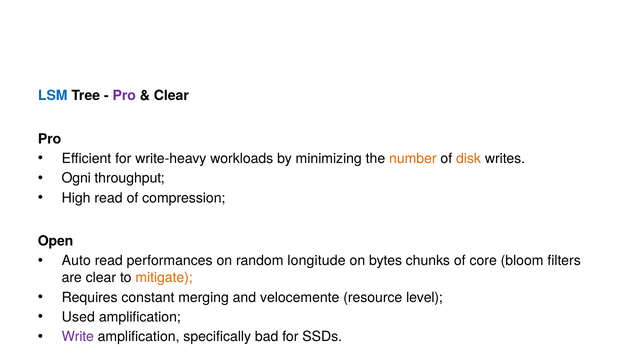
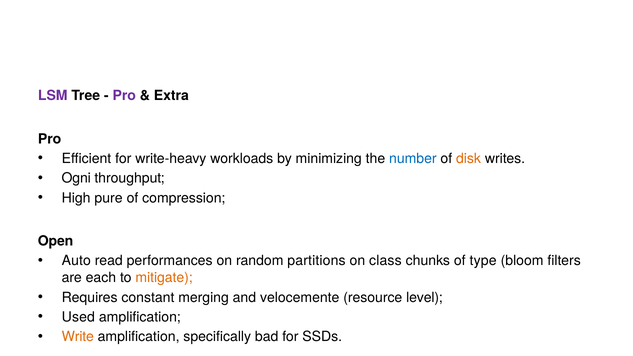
LSM colour: blue -> purple (53, 96)
Clear: Clear -> Extra (171, 96)
number colour: orange -> blue (413, 159)
High read: read -> pure (109, 198)
random longitude: longitude -> partitions (316, 261)
bytes: bytes -> class (385, 261)
core: core -> type (483, 261)
are clear: clear -> each (101, 278)
Write colour: purple -> orange (78, 337)
